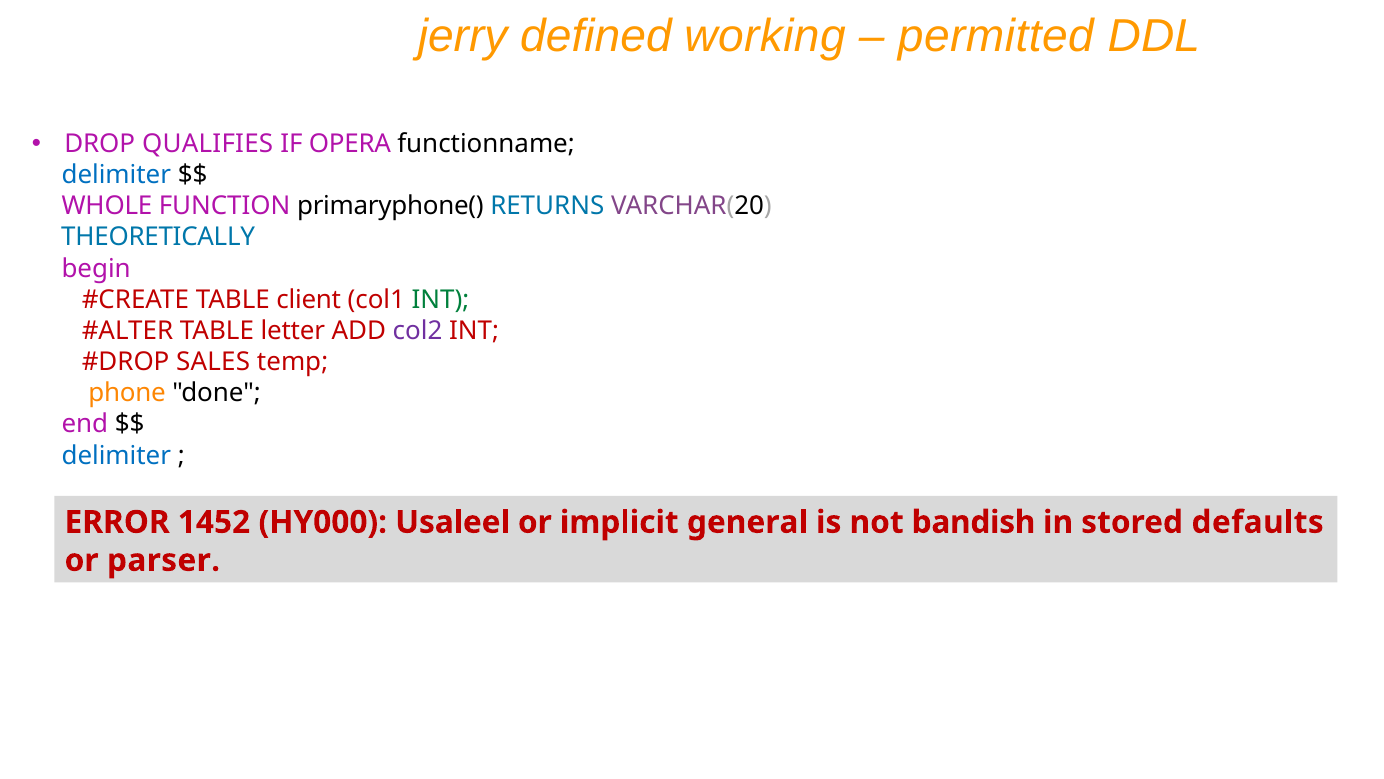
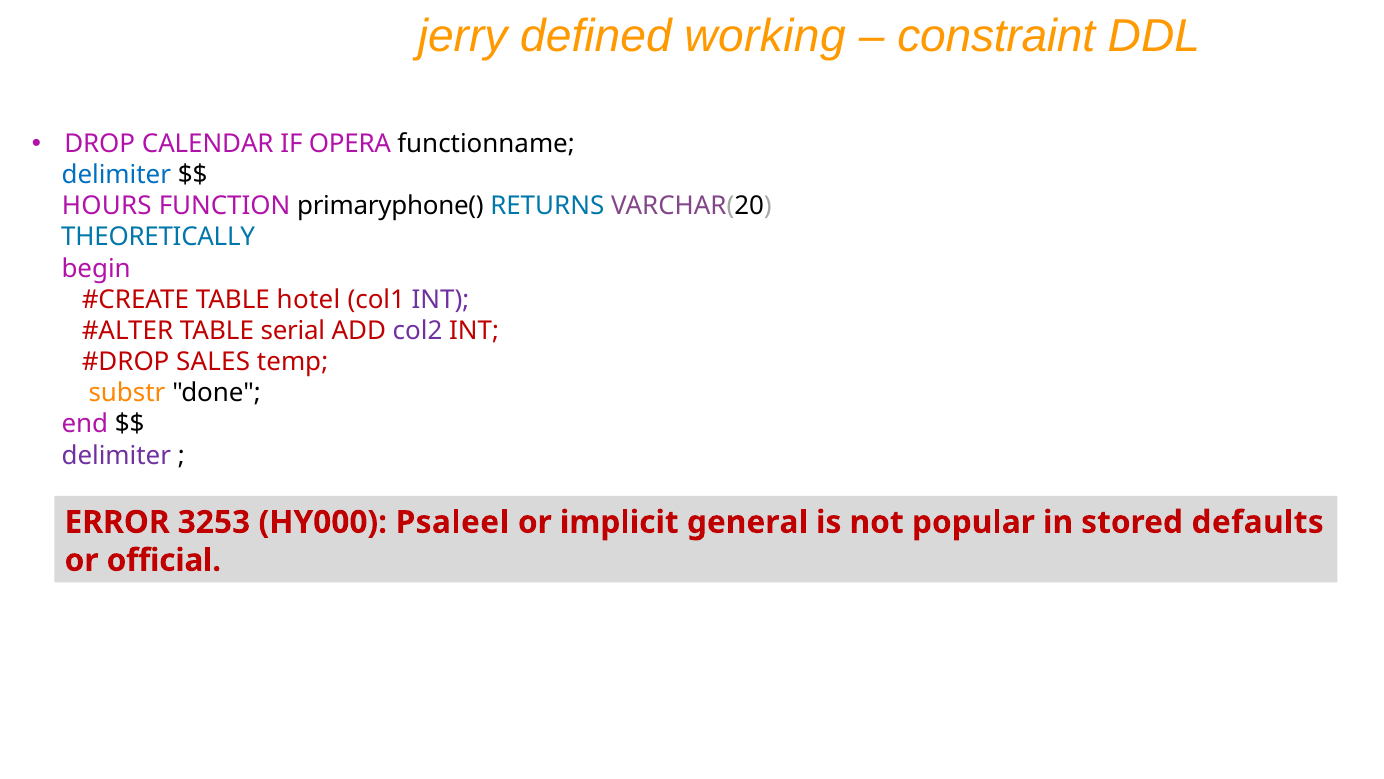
permitted: permitted -> constraint (996, 36)
QUALIFIES: QUALIFIES -> CALENDAR (208, 144)
WHOLE: WHOLE -> HOURS (107, 206)
client: client -> hotel (308, 300)
INT colour: green -> purple (440, 300)
letter: letter -> serial (293, 331)
phone: phone -> substr (127, 393)
delimiter colour: blue -> purple (116, 455)
1452: 1452 -> 3253 (214, 522)
Usaleel: Usaleel -> Psaleel (452, 522)
bandish: bandish -> popular (973, 522)
parser: parser -> official (164, 560)
